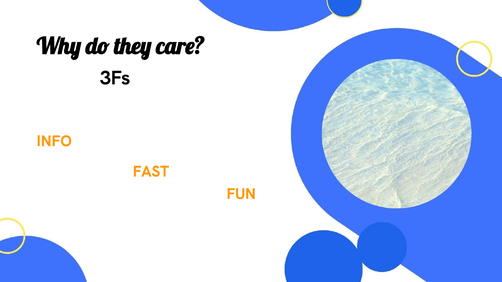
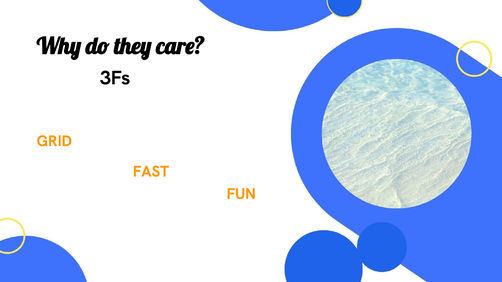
INFO: INFO -> GRID (54, 141)
